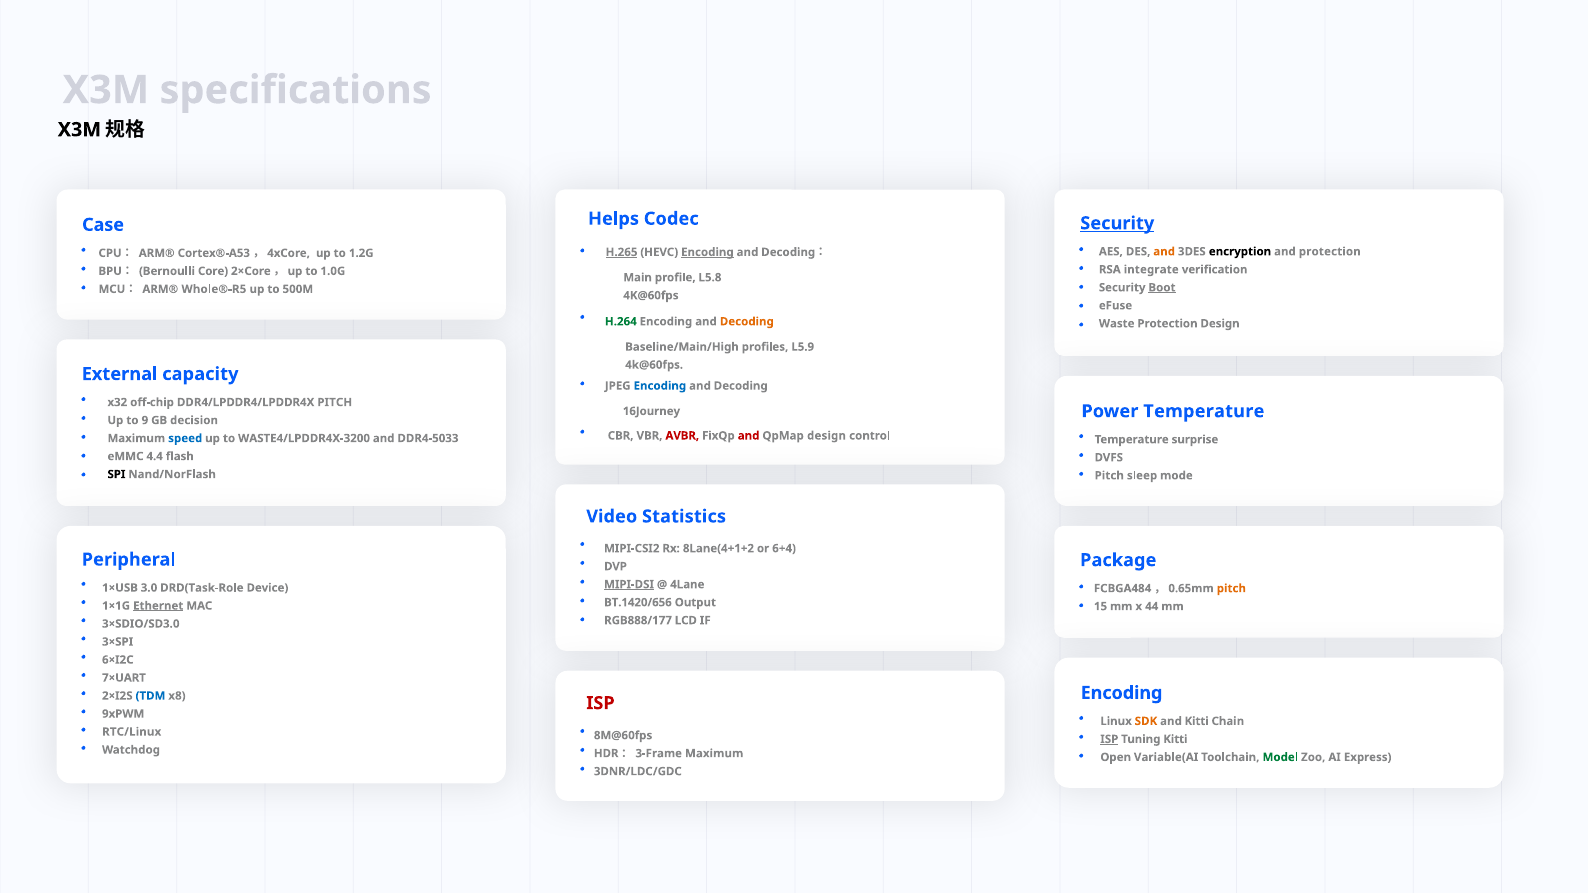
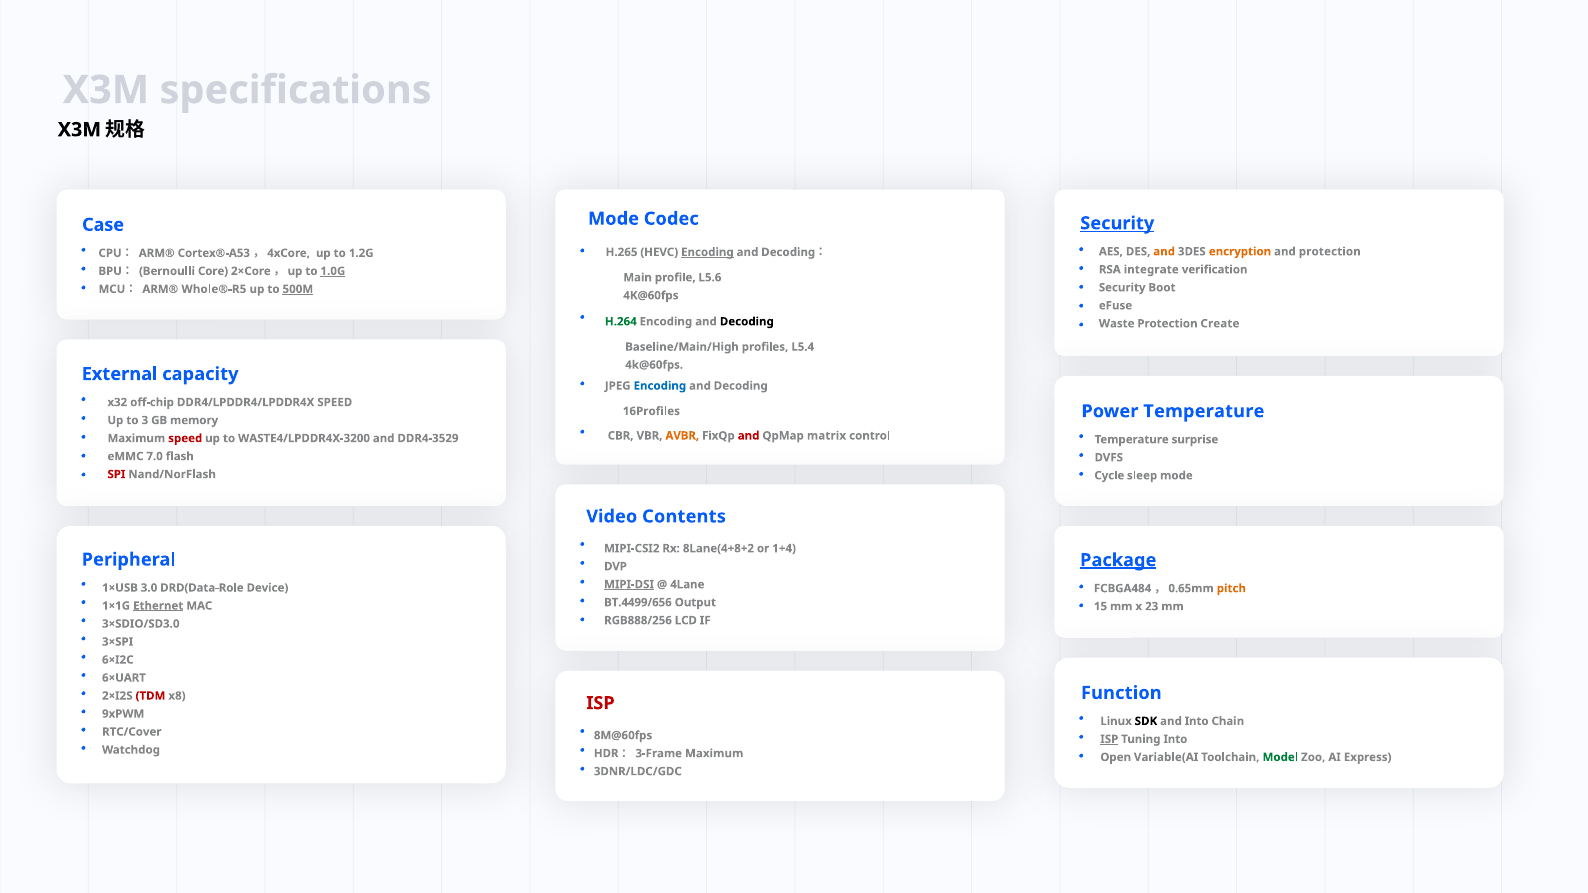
Helps: Helps -> Mode (614, 219)
encryption colour: black -> orange (1240, 252)
H.265 underline: present -> none (622, 252)
1.0G underline: none -> present (333, 271)
L5.8: L5.8 -> L5.6 (710, 278)
500M underline: none -> present (298, 289)
Boot underline: present -> none (1162, 288)
Decoding colour: orange -> black (747, 322)
Protection Design: Design -> Create (1220, 324)
L5.9: L5.9 -> L5.4 (803, 347)
DDR4/LPDDR4/LPDDR4X PITCH: PITCH -> SPEED (335, 402)
16Journey: 16Journey -> 16Profiles (651, 411)
9: 9 -> 3 (145, 420)
decision: decision -> memory (194, 420)
AVBR colour: red -> orange (682, 436)
QpMap design: design -> matrix (826, 436)
speed colour: blue -> red (185, 438)
DDR4-5033: DDR4-5033 -> DDR4-3529 (428, 438)
4.4: 4.4 -> 7.0 (155, 456)
SPI colour: black -> red (116, 474)
Pitch: Pitch -> Cycle (1109, 476)
Statistics: Statistics -> Contents (684, 517)
8Lane(4+1+2: 8Lane(4+1+2 -> 8Lane(4+8+2 (718, 549)
6+4: 6+4 -> 1+4 (784, 549)
Package underline: none -> present (1118, 560)
DRD(Task-Role: DRD(Task-Role -> DRD(Data-Role (202, 588)
BT.1420/656: BT.1420/656 -> BT.4499/656 (638, 603)
44: 44 -> 23 (1152, 607)
RGB888/177: RGB888/177 -> RGB888/256 (638, 621)
7×UART: 7×UART -> 6×UART (124, 678)
Encoding: Encoding -> Function (1121, 693)
TDM colour: blue -> red (150, 696)
SDK colour: orange -> black (1146, 721)
and Kitti: Kitti -> Into (1197, 721)
RTC/Linux: RTC/Linux -> RTC/Cover (132, 732)
Tuning Kitti: Kitti -> Into (1175, 739)
